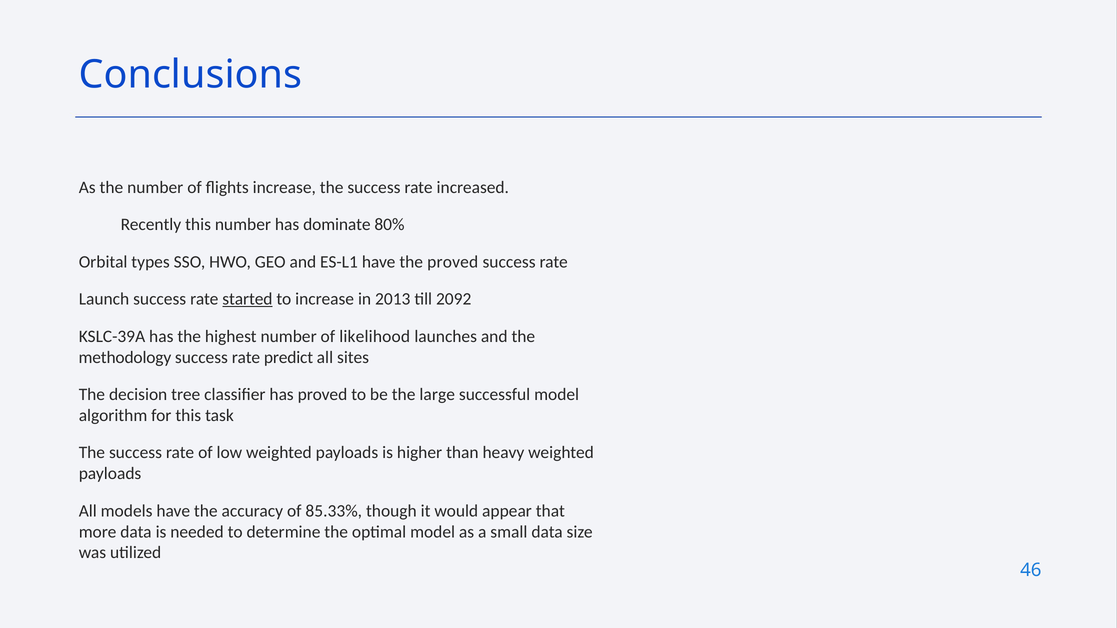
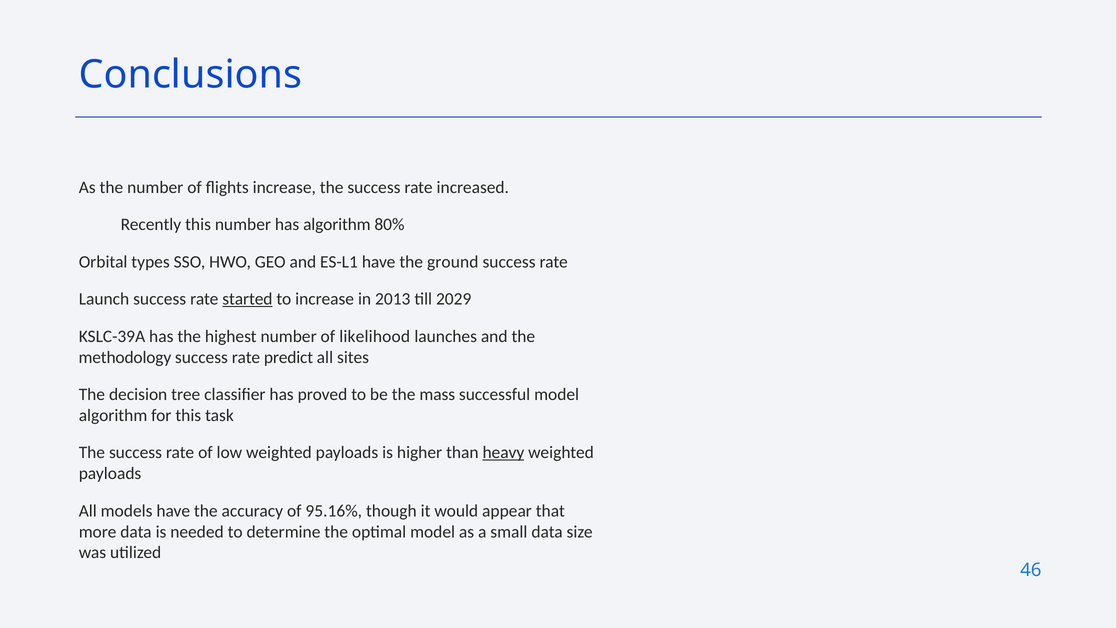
has dominate: dominate -> algorithm (337, 225)
the proved: proved -> ground (453, 262)
2092: 2092 -> 2029 (454, 299)
large: large -> mass (437, 395)
heavy underline: none -> present (503, 453)
85.33%: 85.33% -> 95.16% (334, 511)
